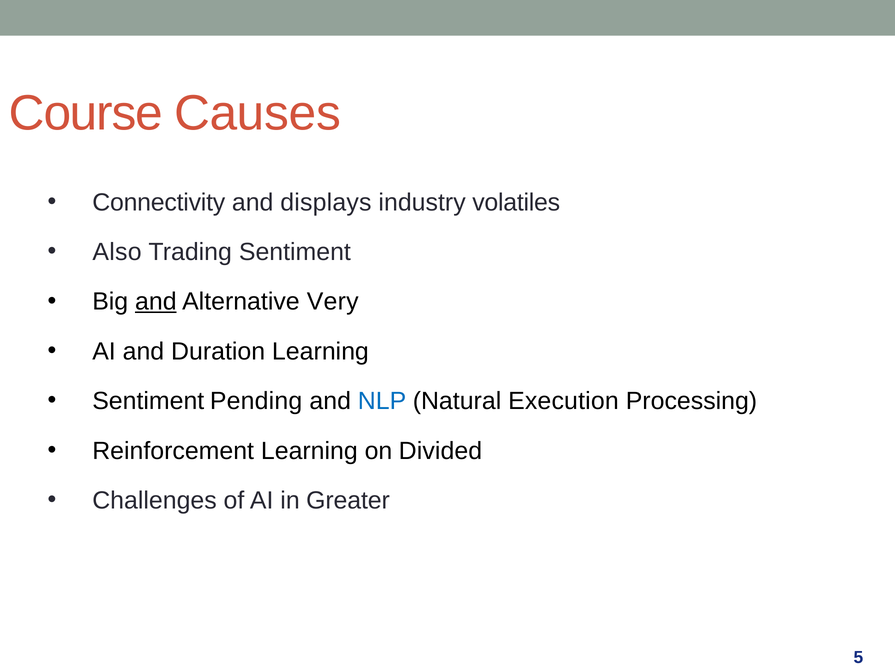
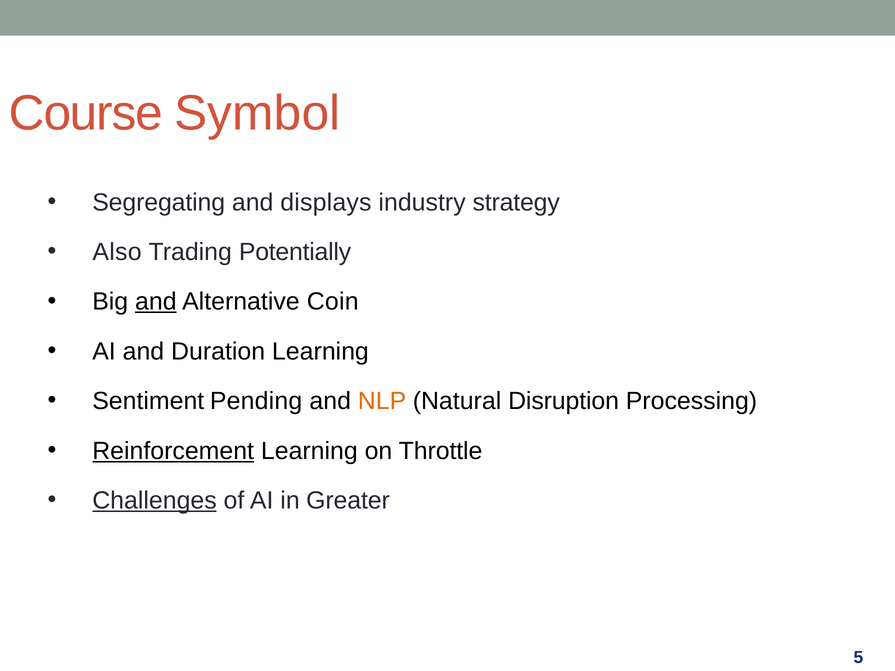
Causes: Causes -> Symbol (257, 113)
Connectivity: Connectivity -> Segregating (159, 202)
volatiles: volatiles -> strategy (516, 202)
Trading Sentiment: Sentiment -> Potentially (295, 252)
Very: Very -> Coin (333, 302)
NLP colour: blue -> orange (382, 401)
Execution: Execution -> Disruption (564, 401)
Reinforcement underline: none -> present (173, 451)
Divided: Divided -> Throttle (441, 451)
Challenges underline: none -> present (155, 501)
